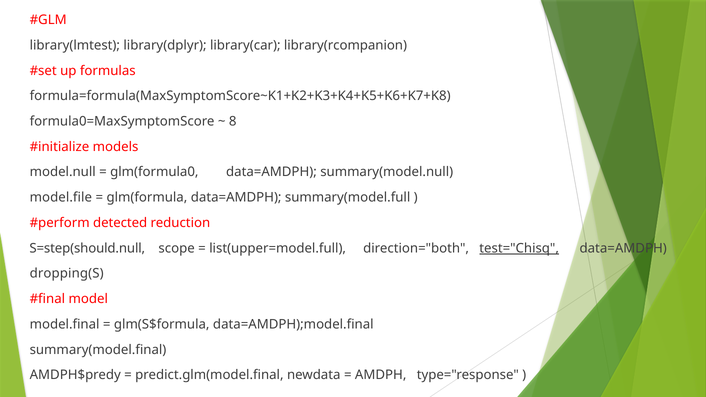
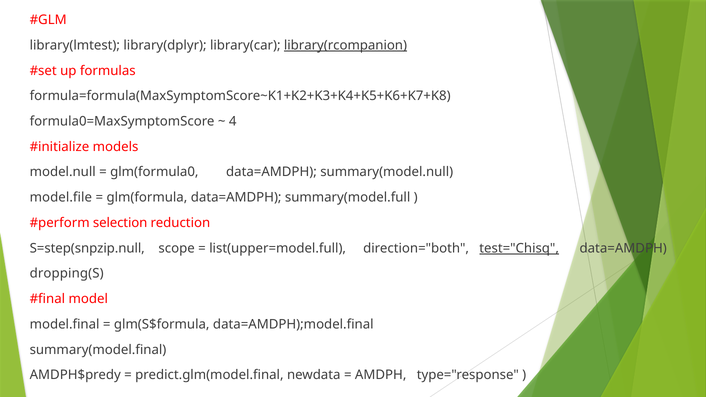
library(rcompanion underline: none -> present (345, 45)
8: 8 -> 4 (233, 121)
detected: detected -> selection (120, 223)
S=step(should.null: S=step(should.null -> S=step(snpzip.null (87, 248)
